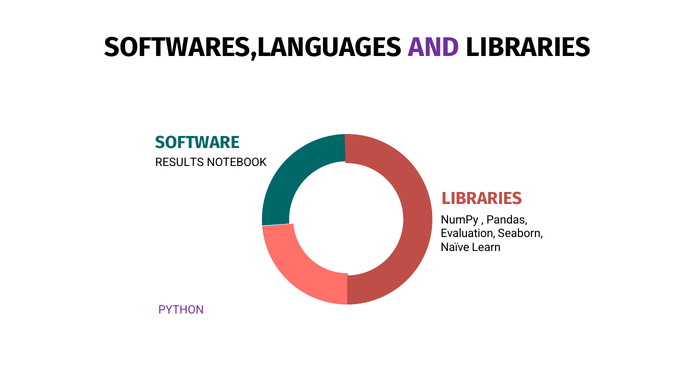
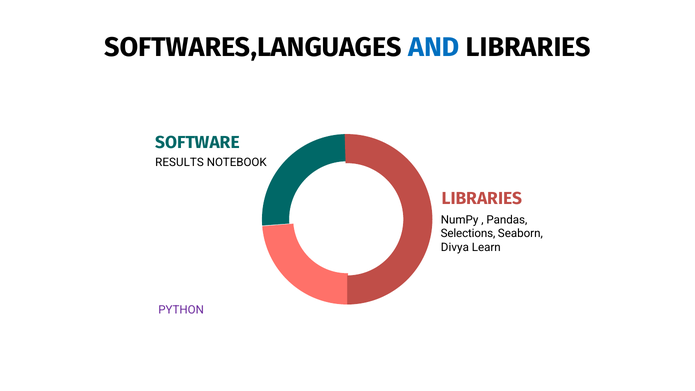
AND colour: purple -> blue (434, 47)
Evaluation: Evaluation -> Selections (468, 234)
Naïve: Naïve -> Divya (455, 247)
